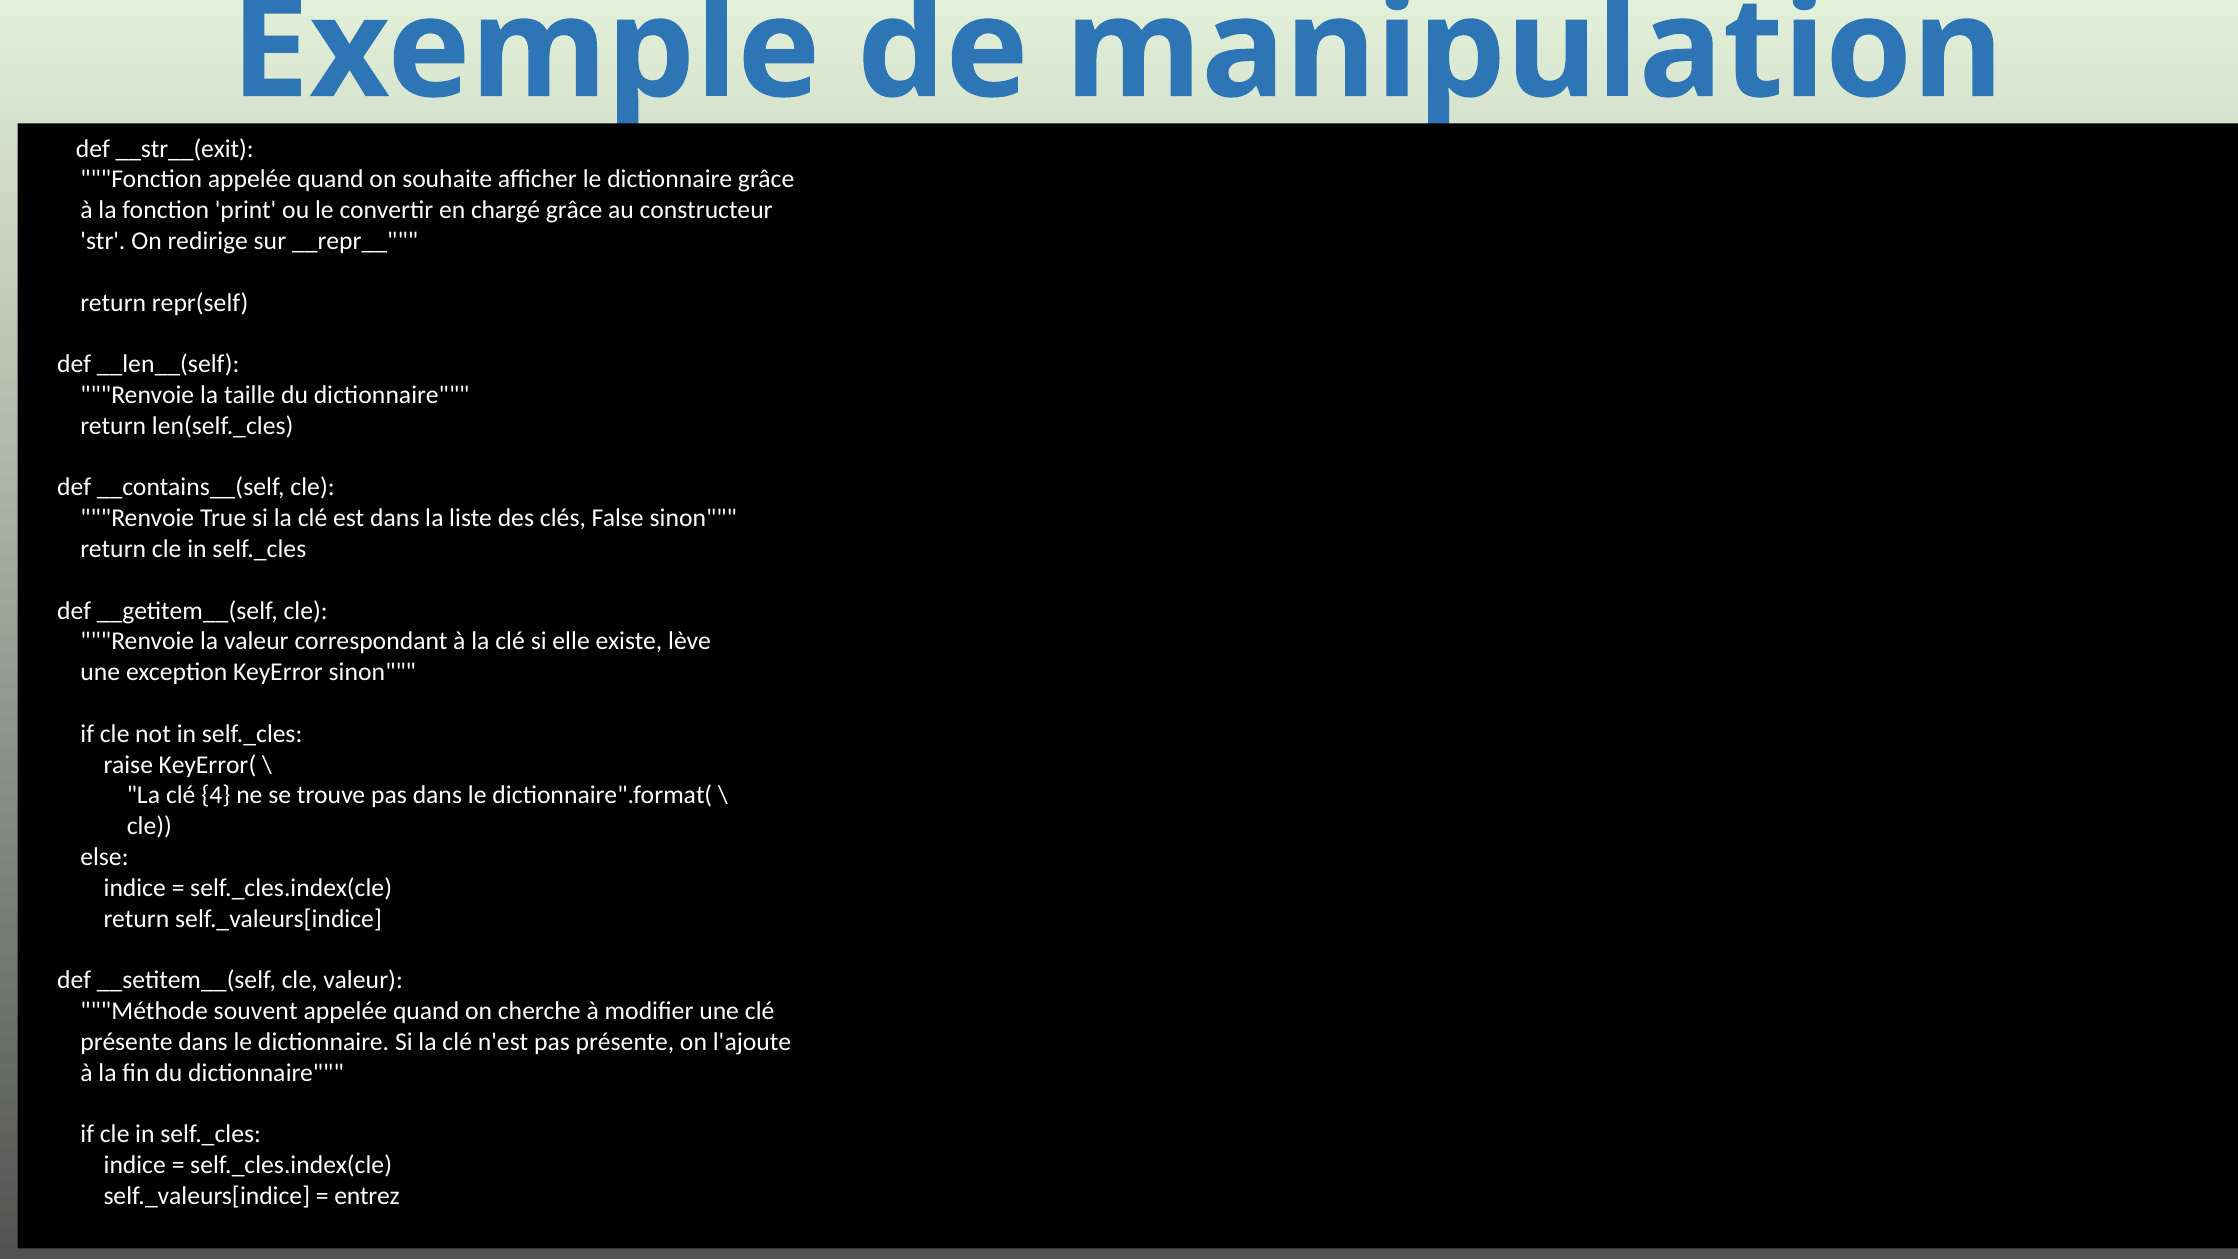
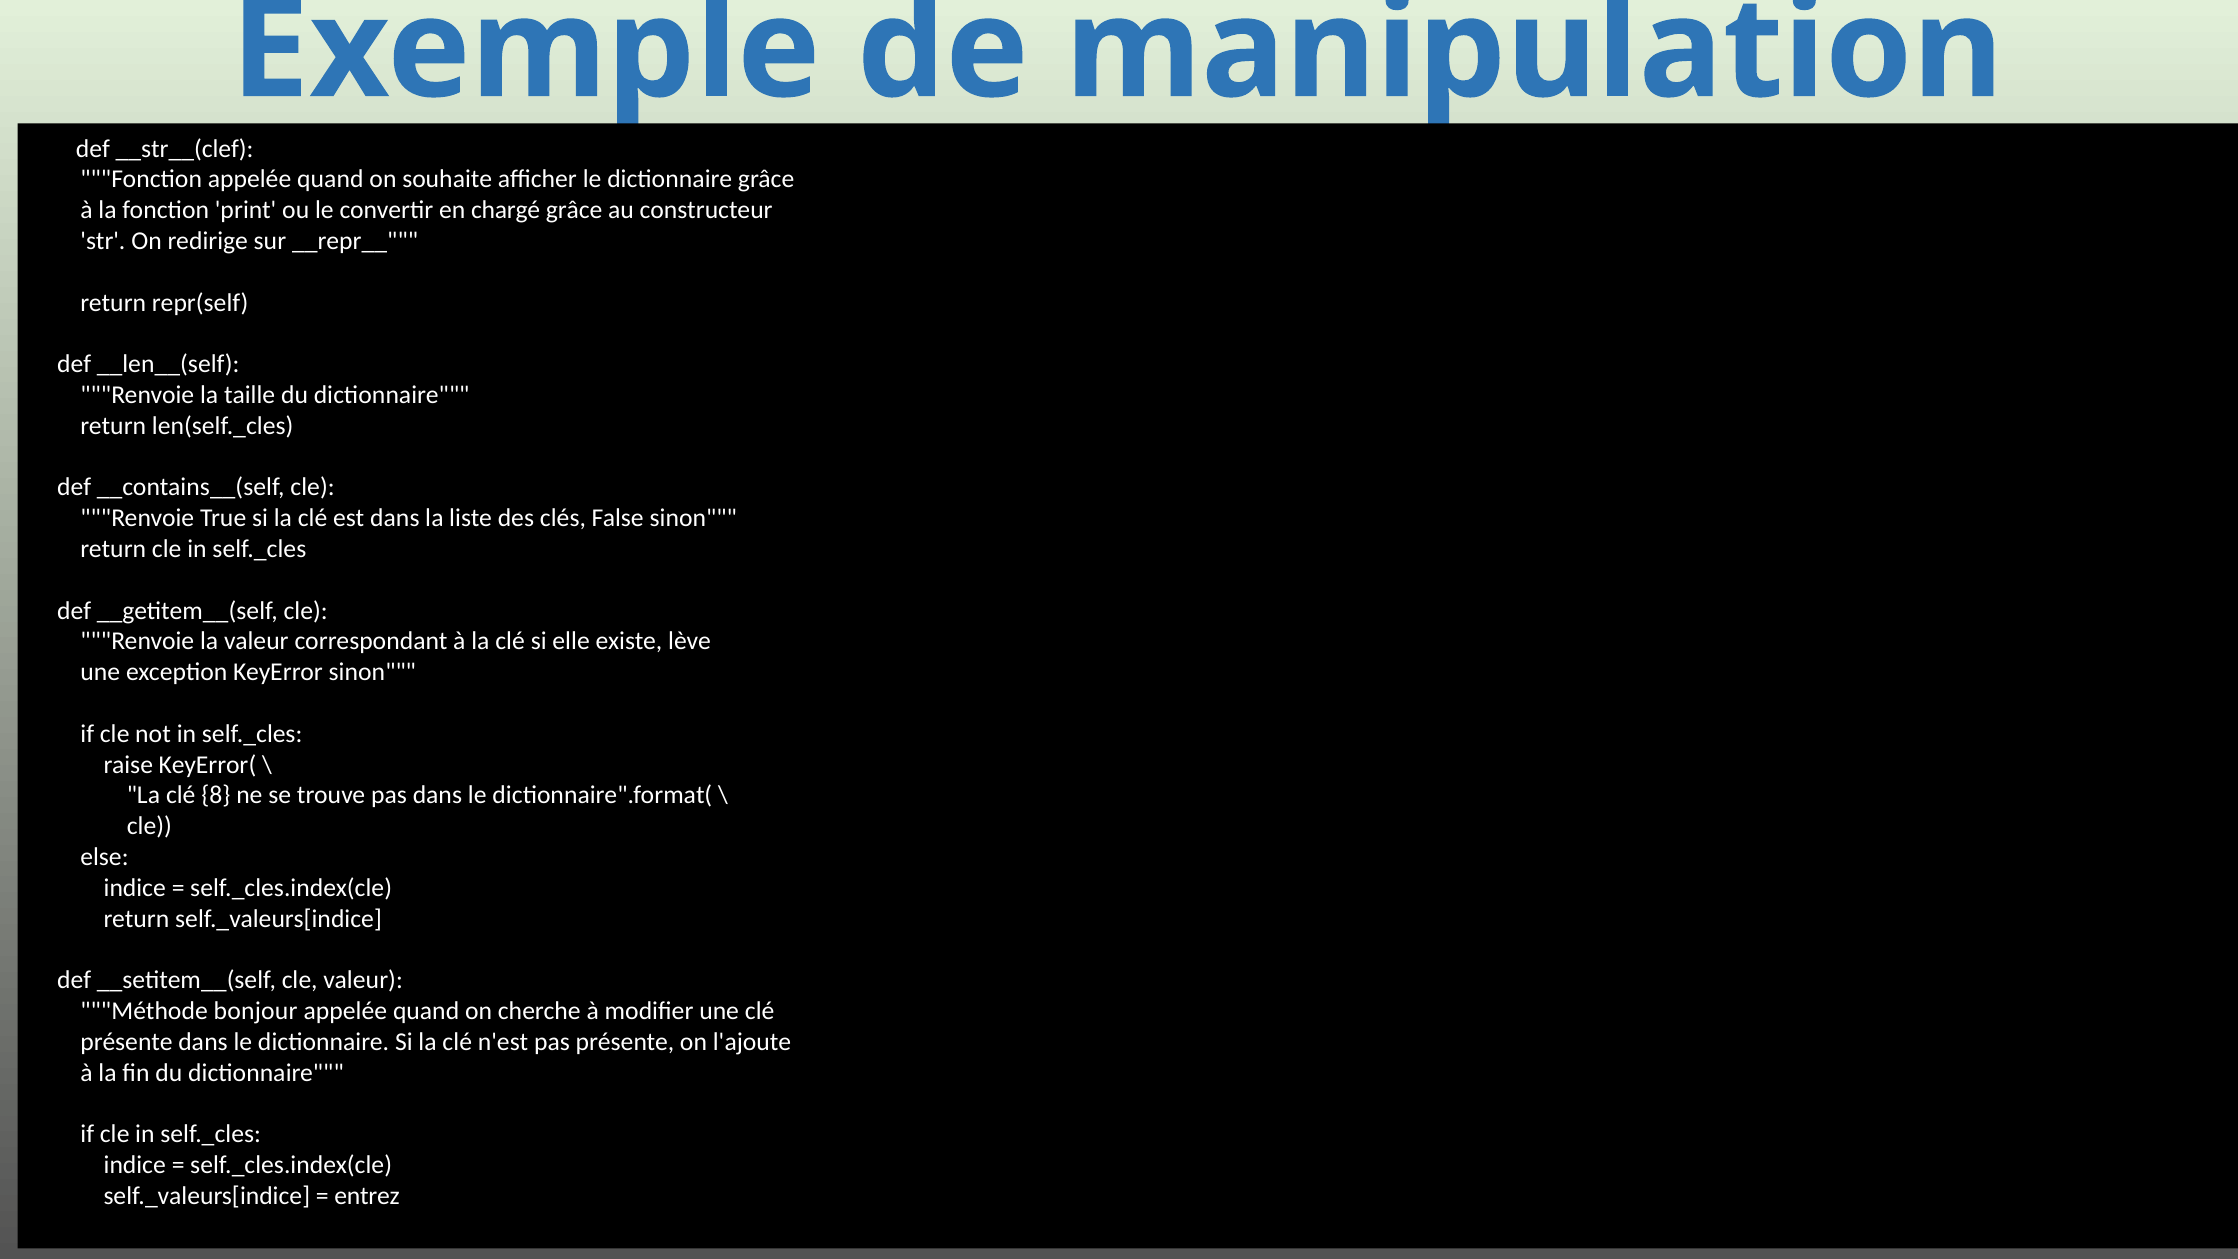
__str__(exit: __str__(exit -> __str__(clef (185, 149)
4: 4 -> 8 (216, 795)
souvent: souvent -> bonjour (256, 1011)
